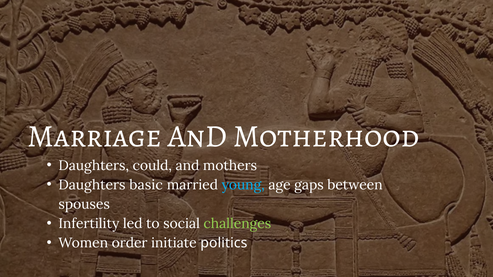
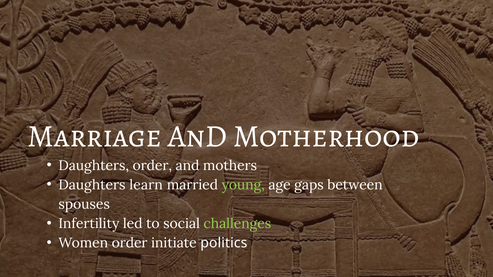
Daughters could: could -> order (152, 166)
basic: basic -> learn (146, 185)
young colour: light blue -> light green (243, 185)
